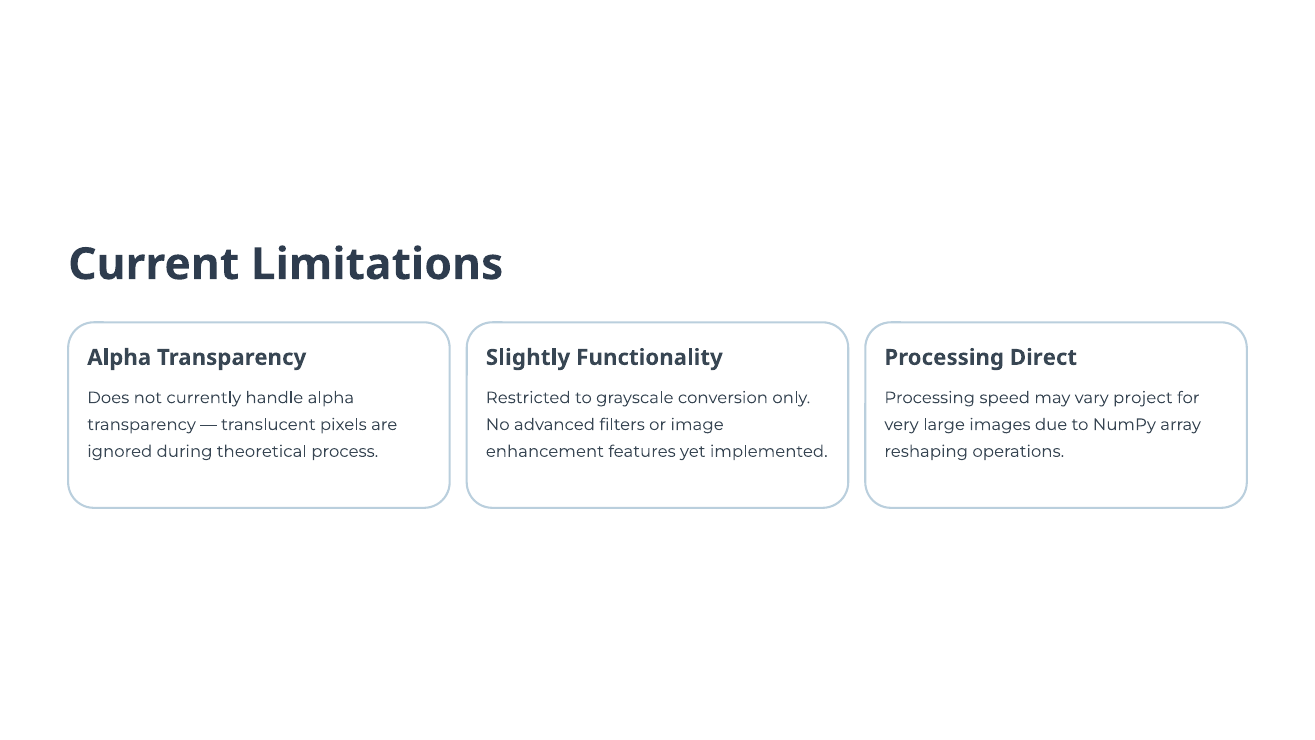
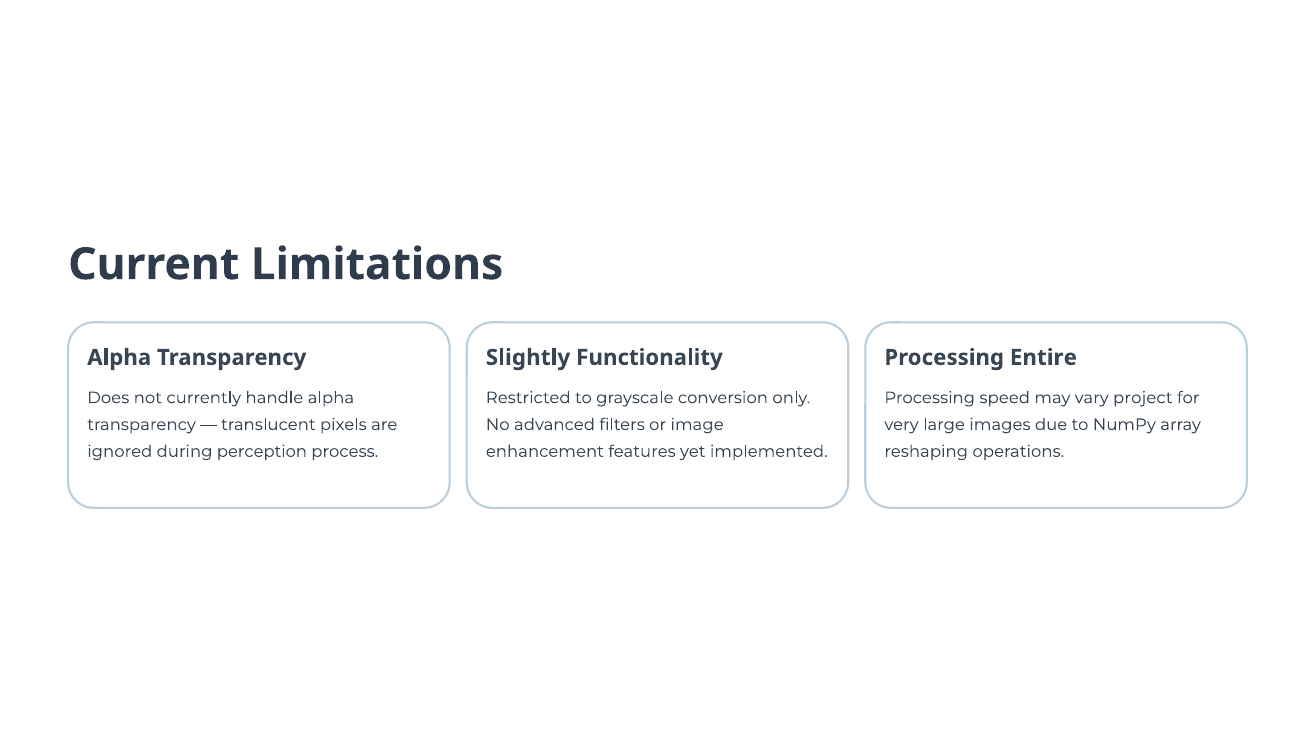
Direct: Direct -> Entire (1043, 357)
theoretical: theoretical -> perception (262, 451)
